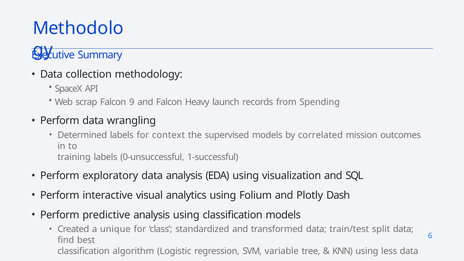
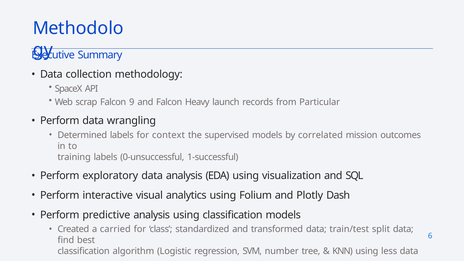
Spending: Spending -> Particular (320, 102)
unique: unique -> carried (115, 229)
variable: variable -> number (282, 251)
